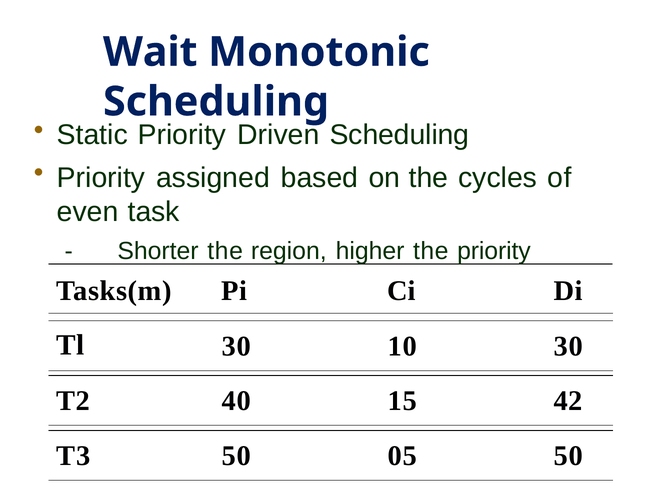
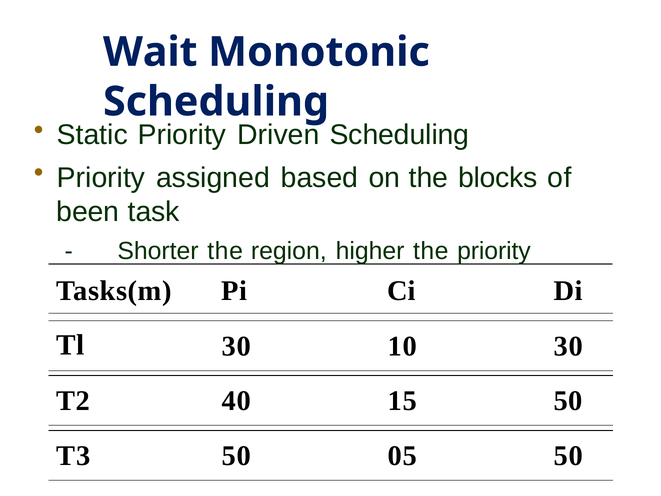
cycles: cycles -> blocks (498, 178)
even: even -> been (88, 212)
15 42: 42 -> 50 (568, 401)
